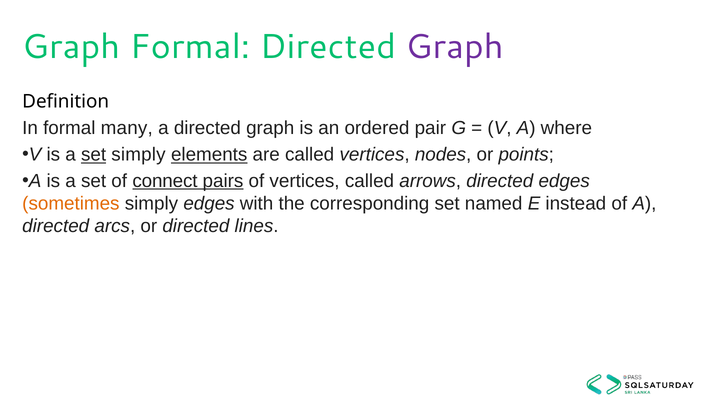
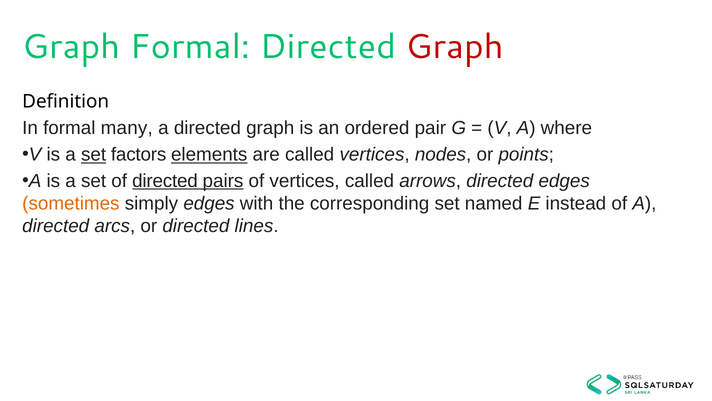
Graph colour: purple -> red (455, 47)
set simply: simply -> factors (139, 154)
of connect: connect -> directed (165, 181)
